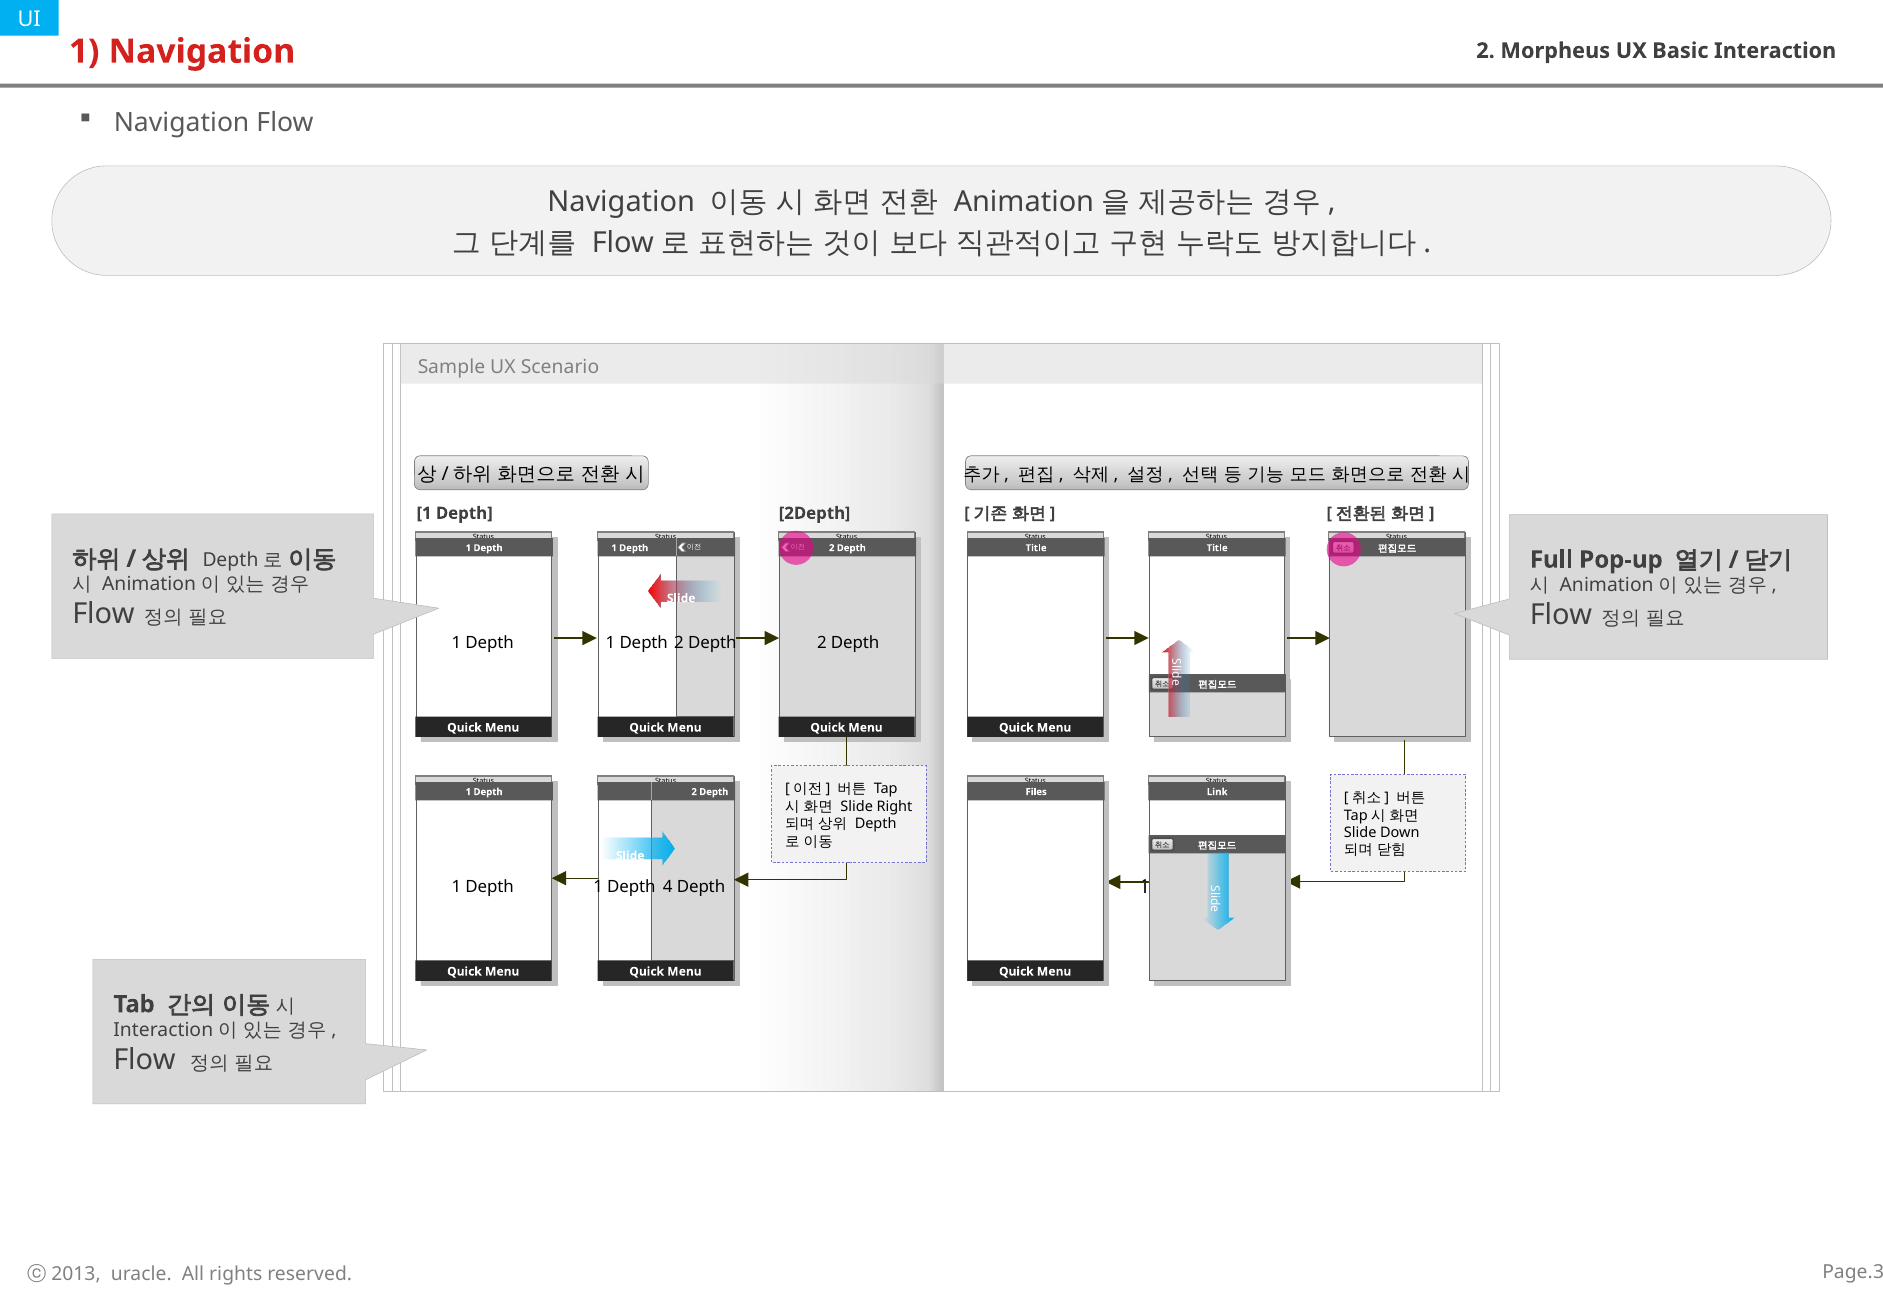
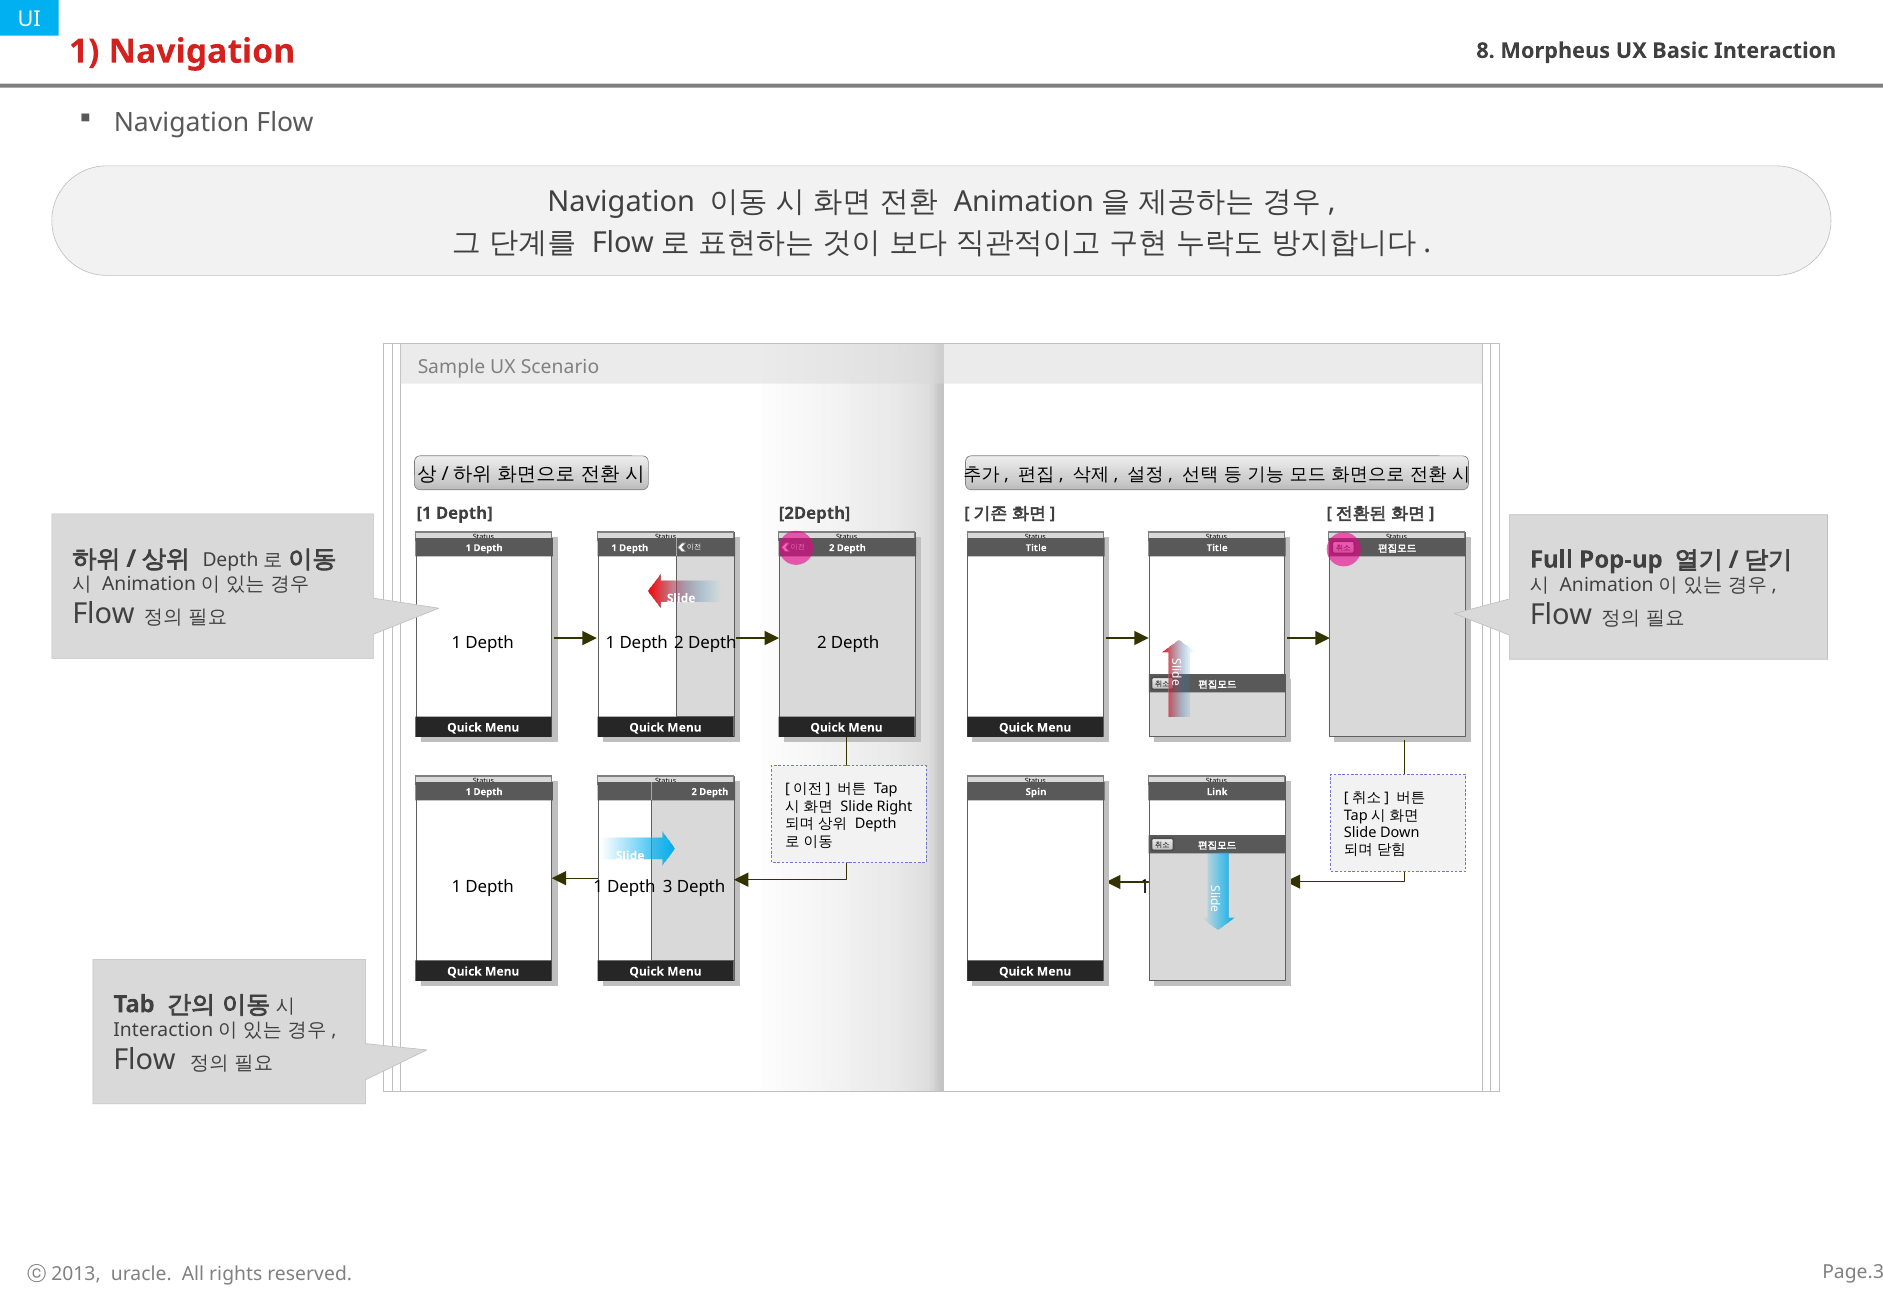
Navigation 2: 2 -> 8 (1486, 51)
Files: Files -> Spin (1036, 792)
4: 4 -> 3 (668, 887)
